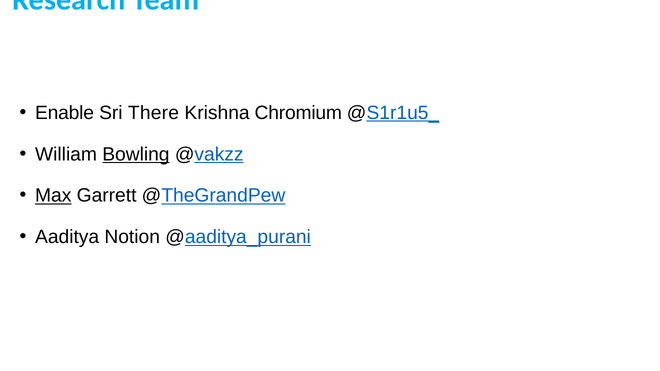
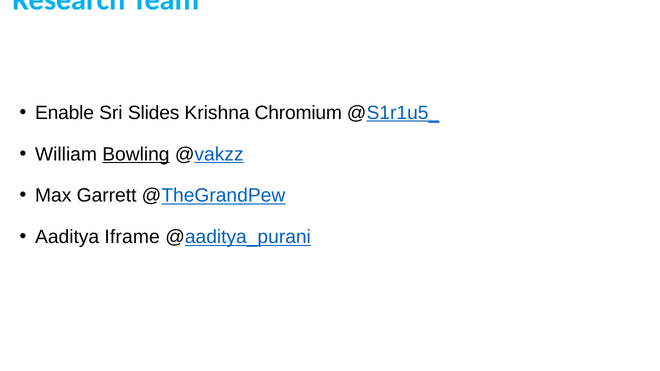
There: There -> Slides (154, 113)
Max underline: present -> none (53, 196)
Notion: Notion -> Iframe (132, 237)
